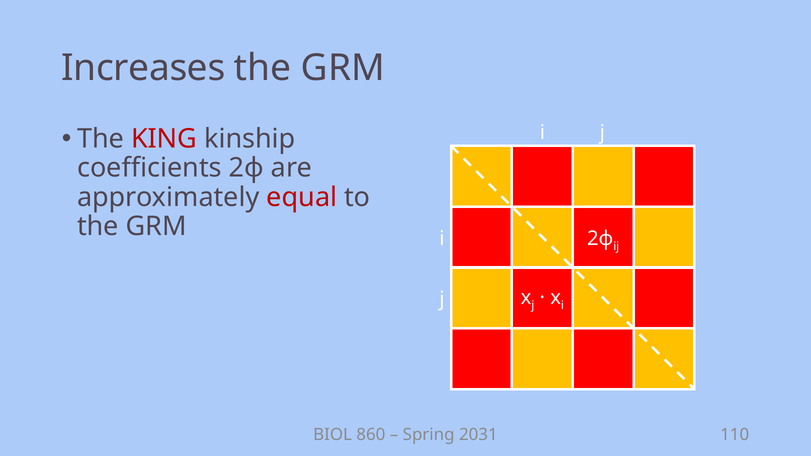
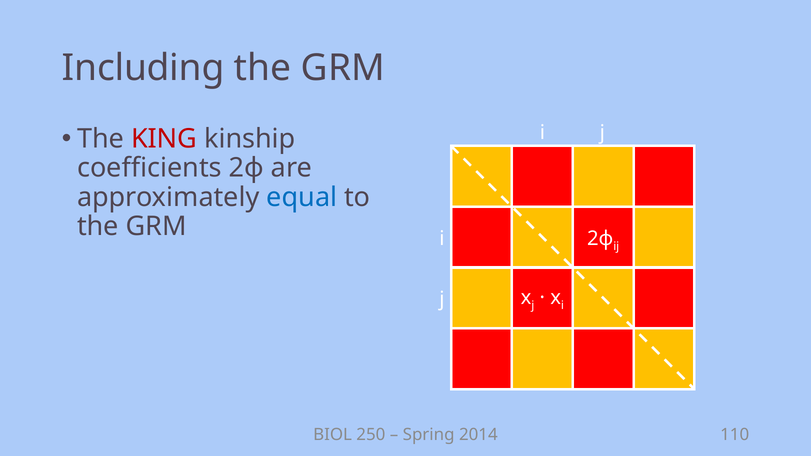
Increases: Increases -> Including (143, 68)
equal colour: red -> blue (302, 197)
860: 860 -> 250 (371, 435)
2031: 2031 -> 2014 (478, 435)
